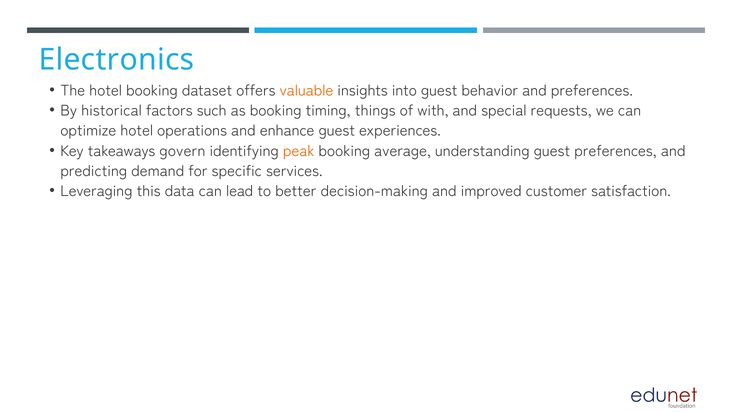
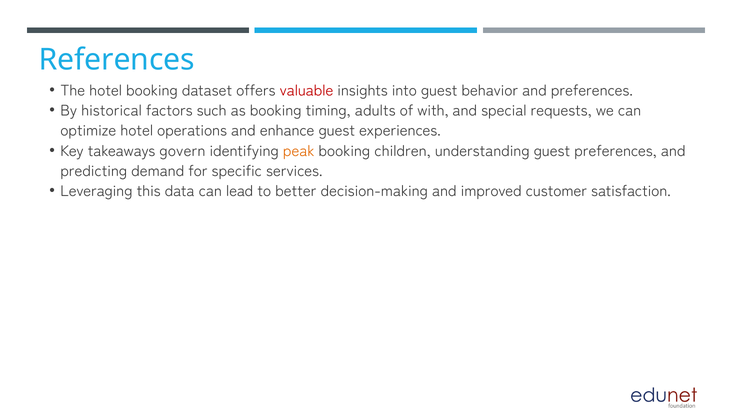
Electronics: Electronics -> References (117, 60)
valuable colour: orange -> red (306, 91)
things: things -> adults (375, 111)
average: average -> children (403, 151)
